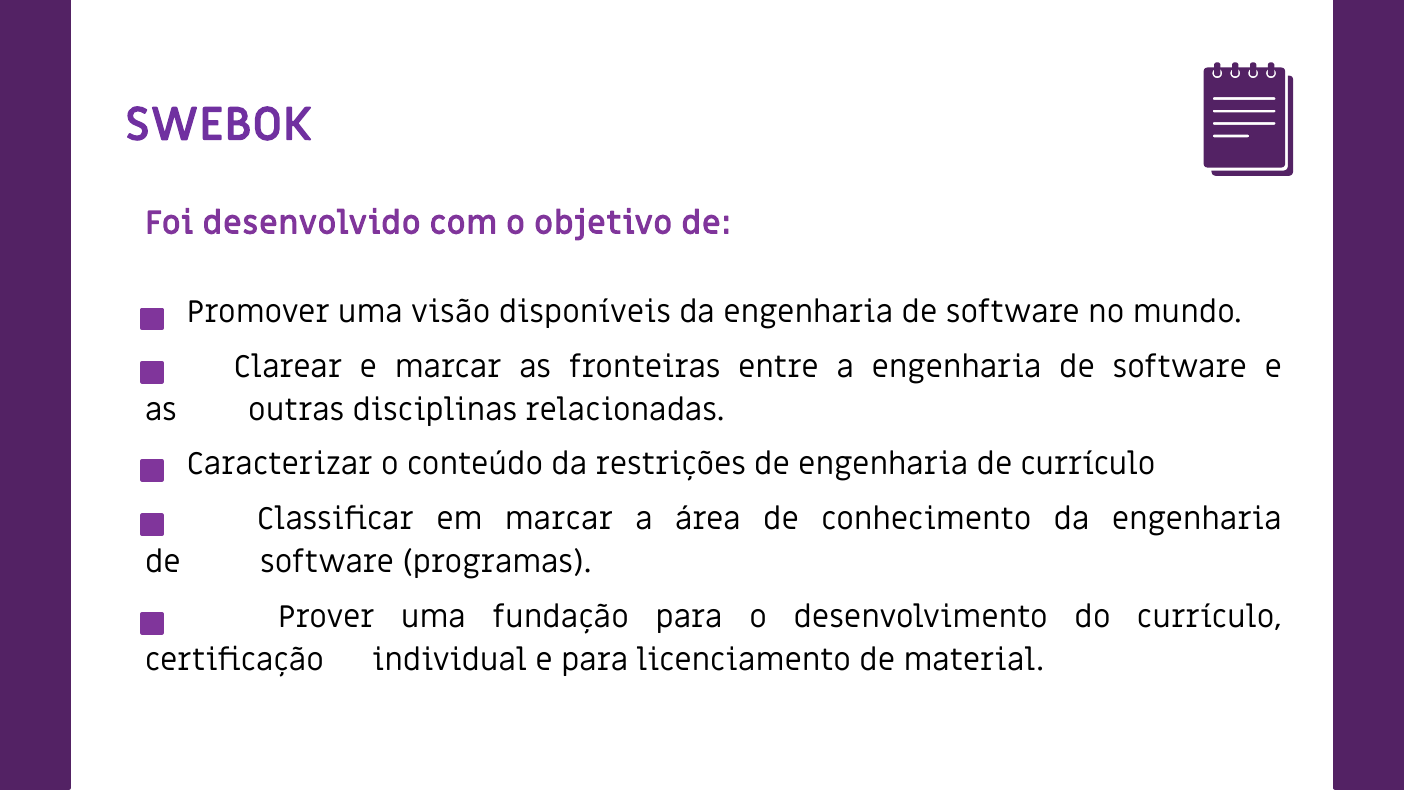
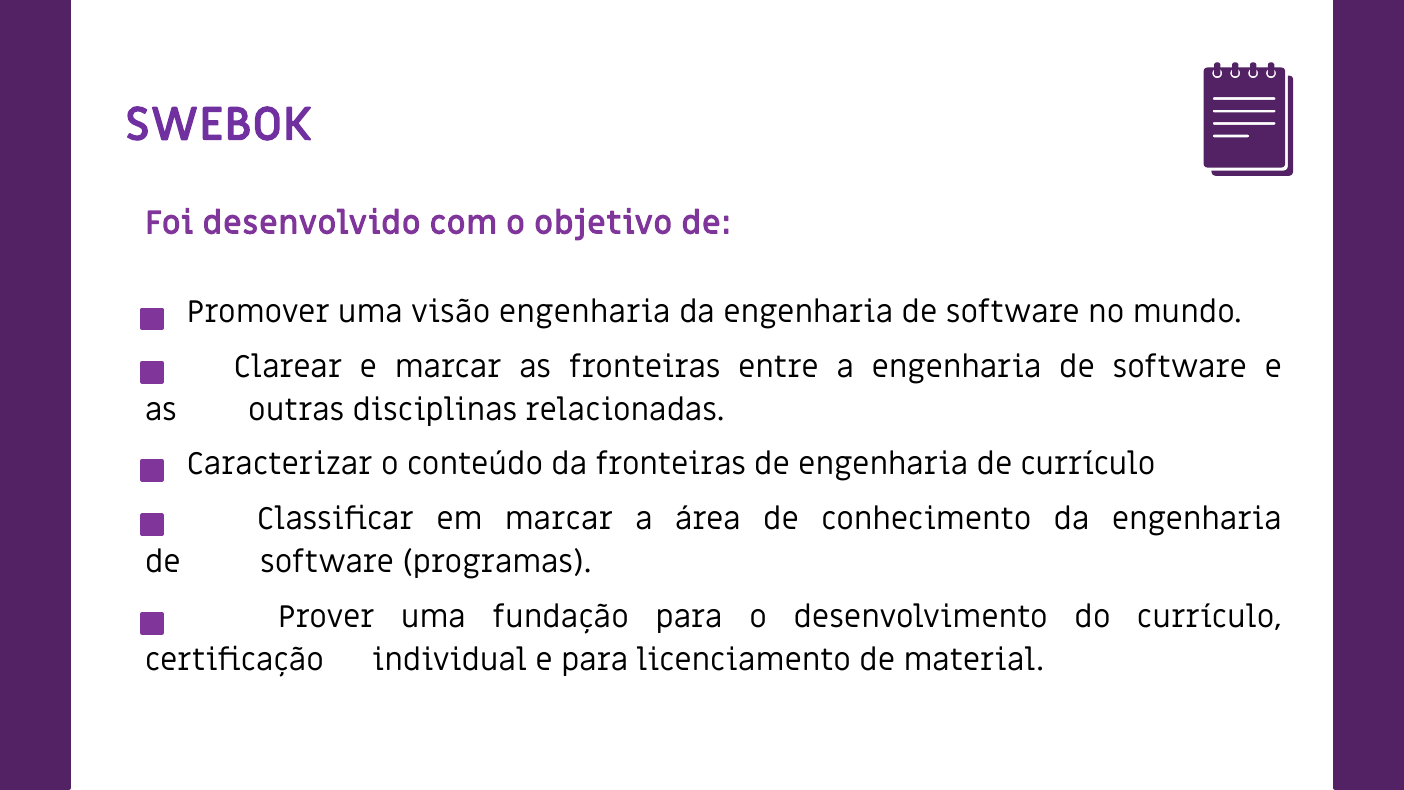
visão disponíveis: disponíveis -> engenharia (585, 312)
da restrições: restrições -> fronteiras (671, 464)
